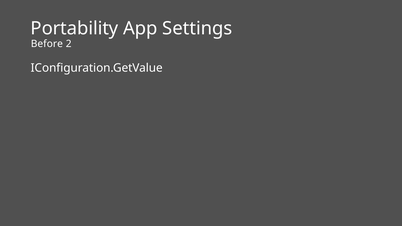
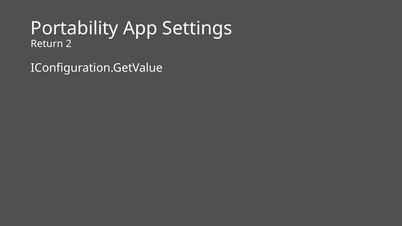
Before: Before -> Return (47, 44)
